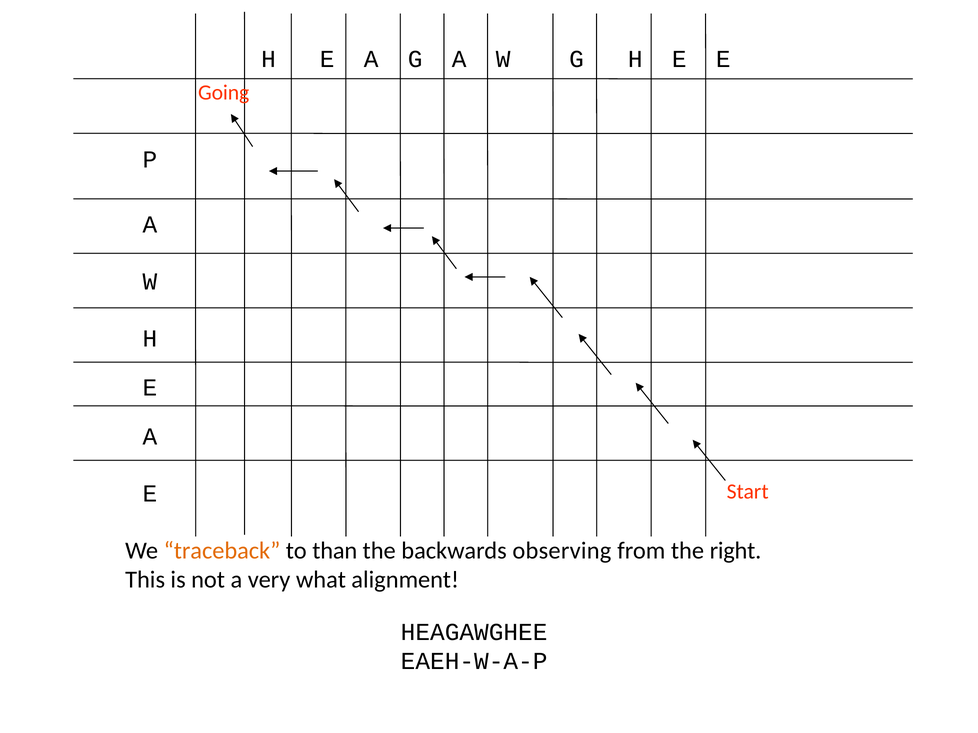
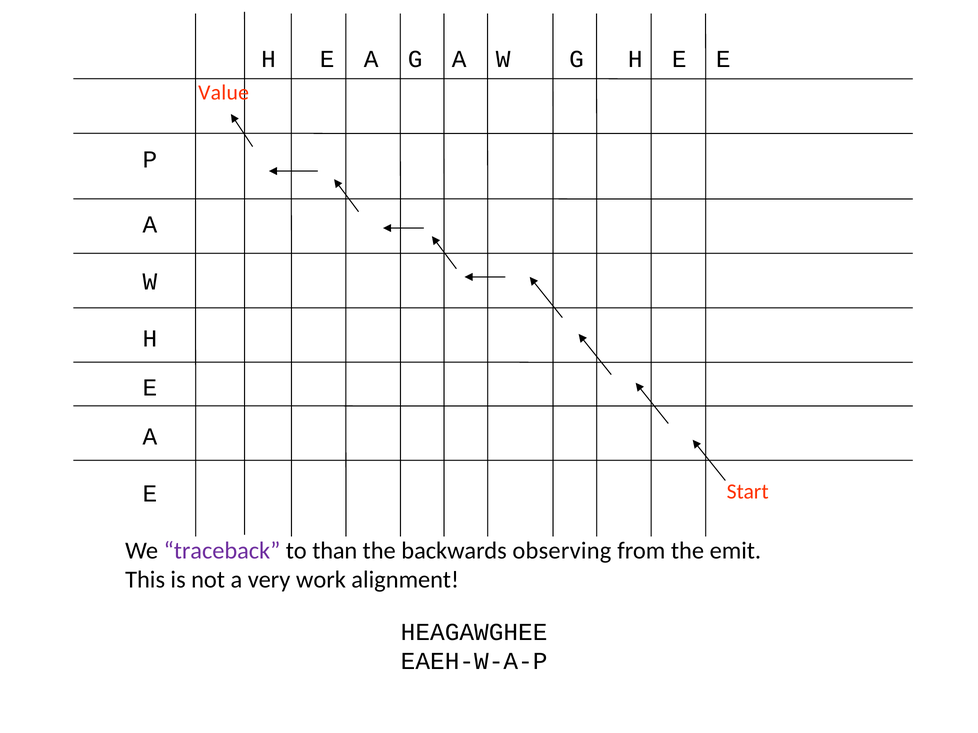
Going: Going -> Value (224, 93)
traceback colour: orange -> purple (222, 551)
right: right -> emit (735, 551)
what: what -> work (321, 580)
